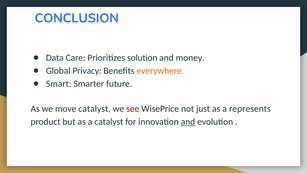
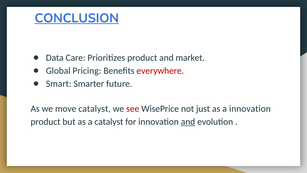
CONCLUSION underline: none -> present (77, 18)
Prioritizes solution: solution -> product (142, 58)
money: money -> market (190, 58)
Privacy: Privacy -> Pricing (87, 71)
everywhere colour: orange -> red (160, 71)
a represents: represents -> innovation (250, 109)
